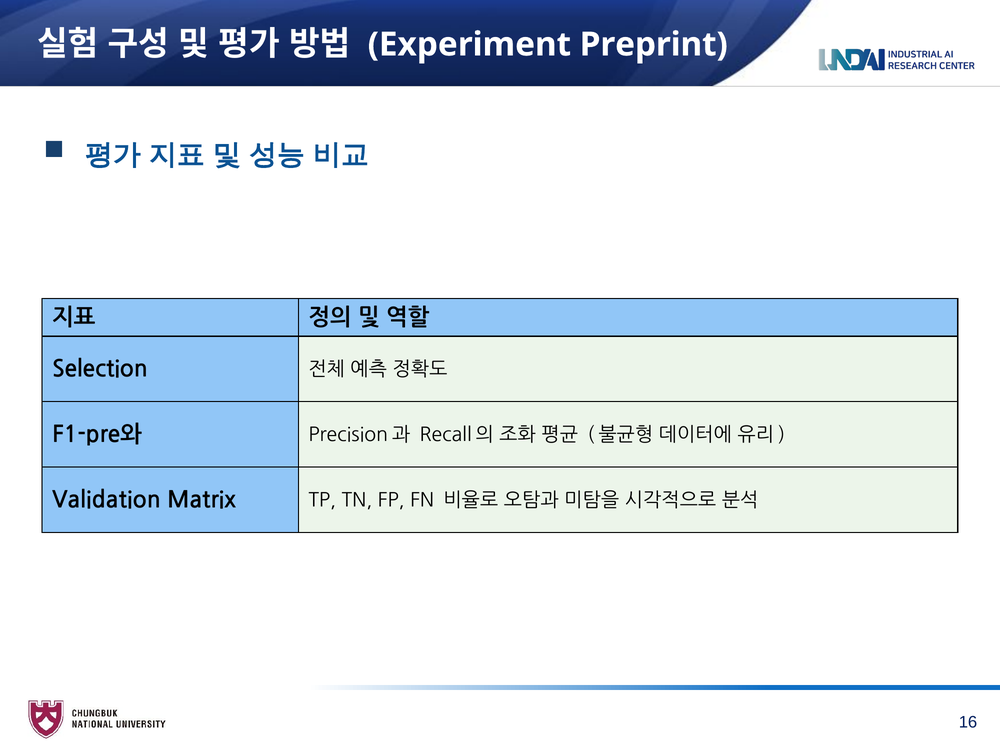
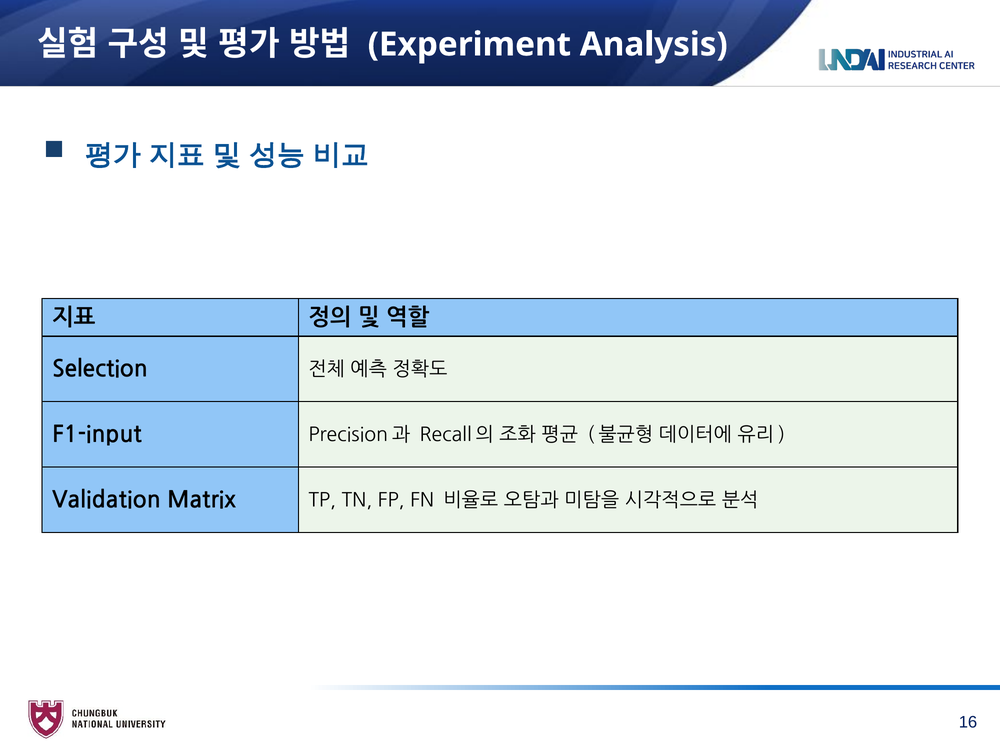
Preprint: Preprint -> Analysis (654, 44)
F1-pre와: F1-pre와 -> F1-input (97, 435)
